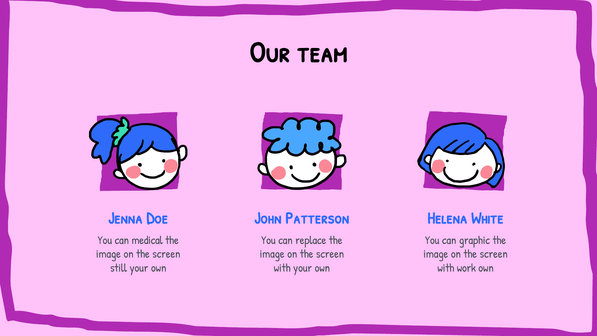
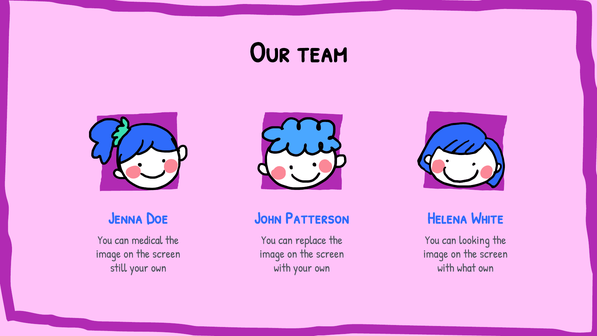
graphic: graphic -> looking (474, 240)
work: work -> what (466, 268)
